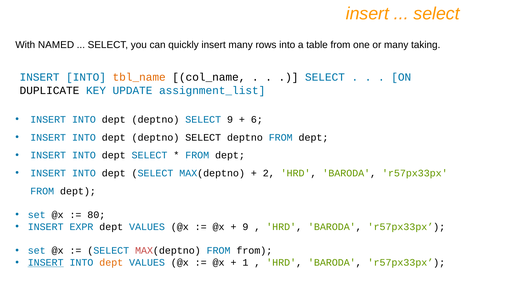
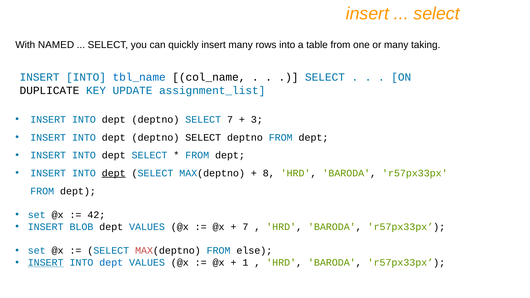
tbl_name colour: orange -> blue (139, 77)
SELECT 9: 9 -> 7 (230, 120)
6: 6 -> 3 (257, 120)
dept underline: none -> present (114, 173)
2: 2 -> 8 (269, 173)
80: 80 -> 42 (96, 215)
EXPR: EXPR -> BLOB (81, 227)
9: 9 -> 7 (245, 227)
FROM from: from -> else (254, 251)
dept colour: orange -> blue (111, 263)
